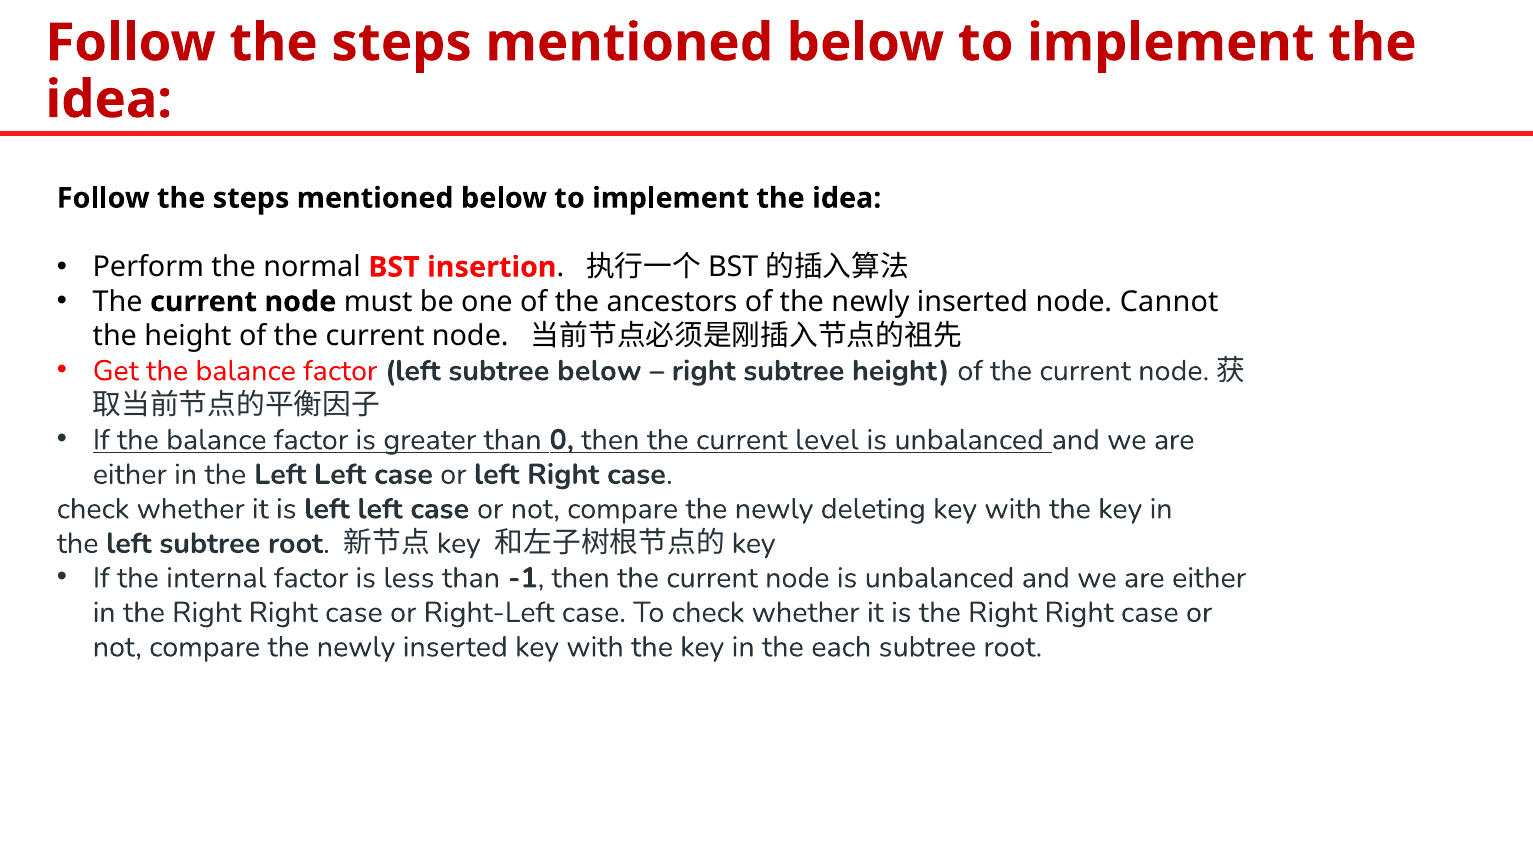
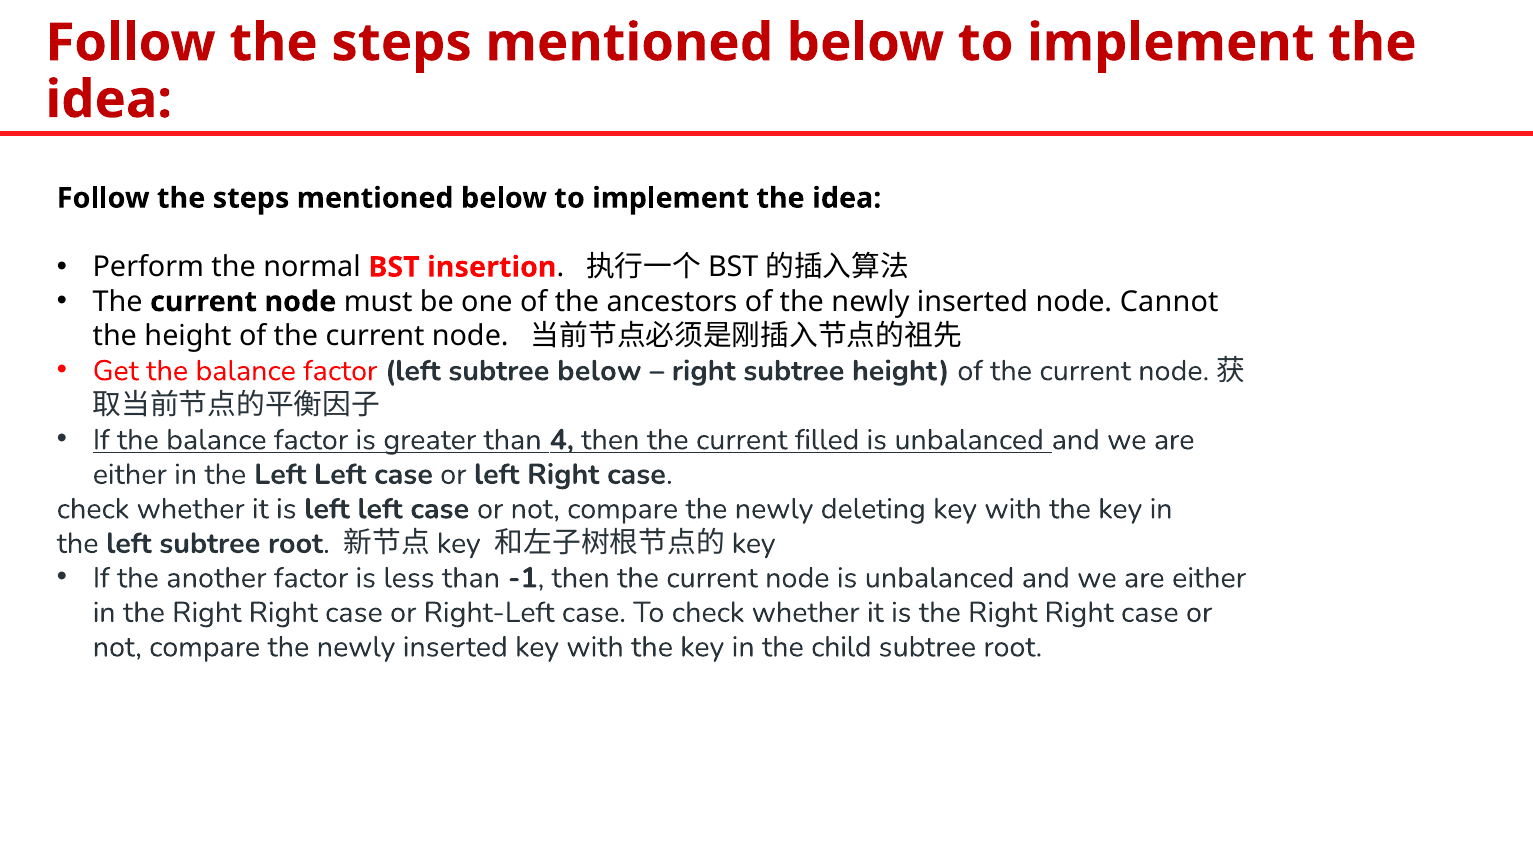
0: 0 -> 4 (562, 439)
level: level -> filled (827, 439)
internal: internal -> another (216, 577)
each: each -> child (841, 646)
